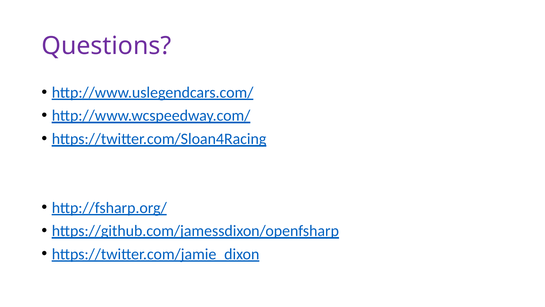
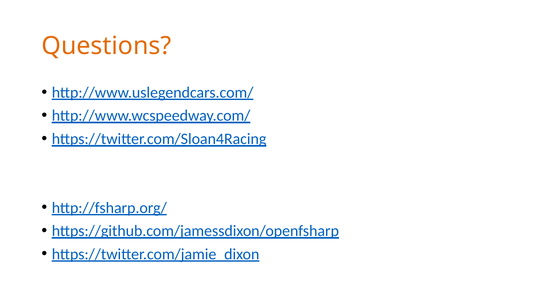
Questions colour: purple -> orange (106, 46)
